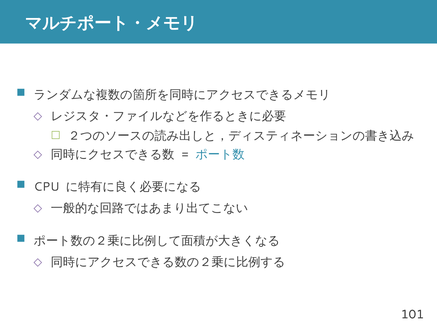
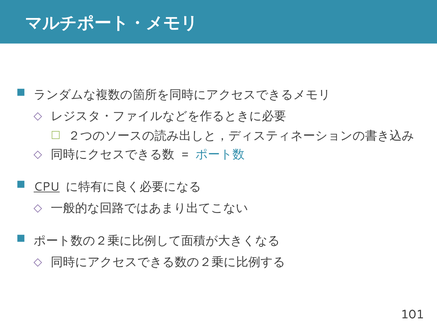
CPU underline: none -> present (47, 187)
